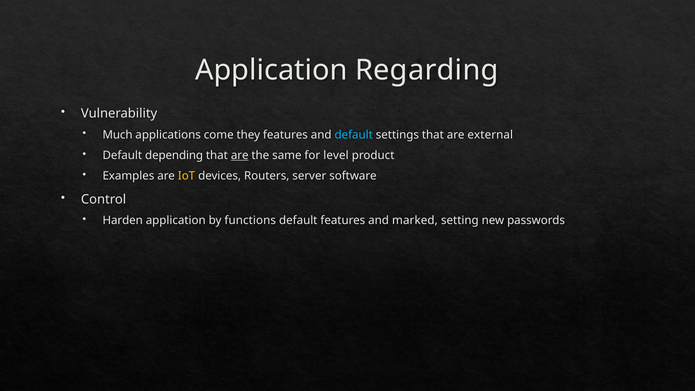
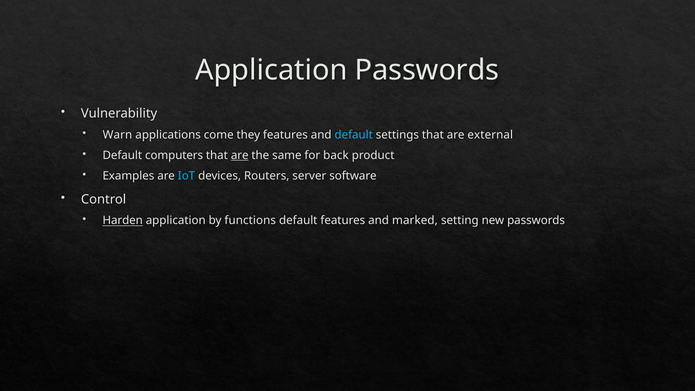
Application Regarding: Regarding -> Passwords (427, 70)
Much: Much -> Warn (117, 135)
depending: depending -> computers (174, 155)
level: level -> back (336, 155)
IoT colour: yellow -> light blue (187, 176)
Harden underline: none -> present (123, 221)
